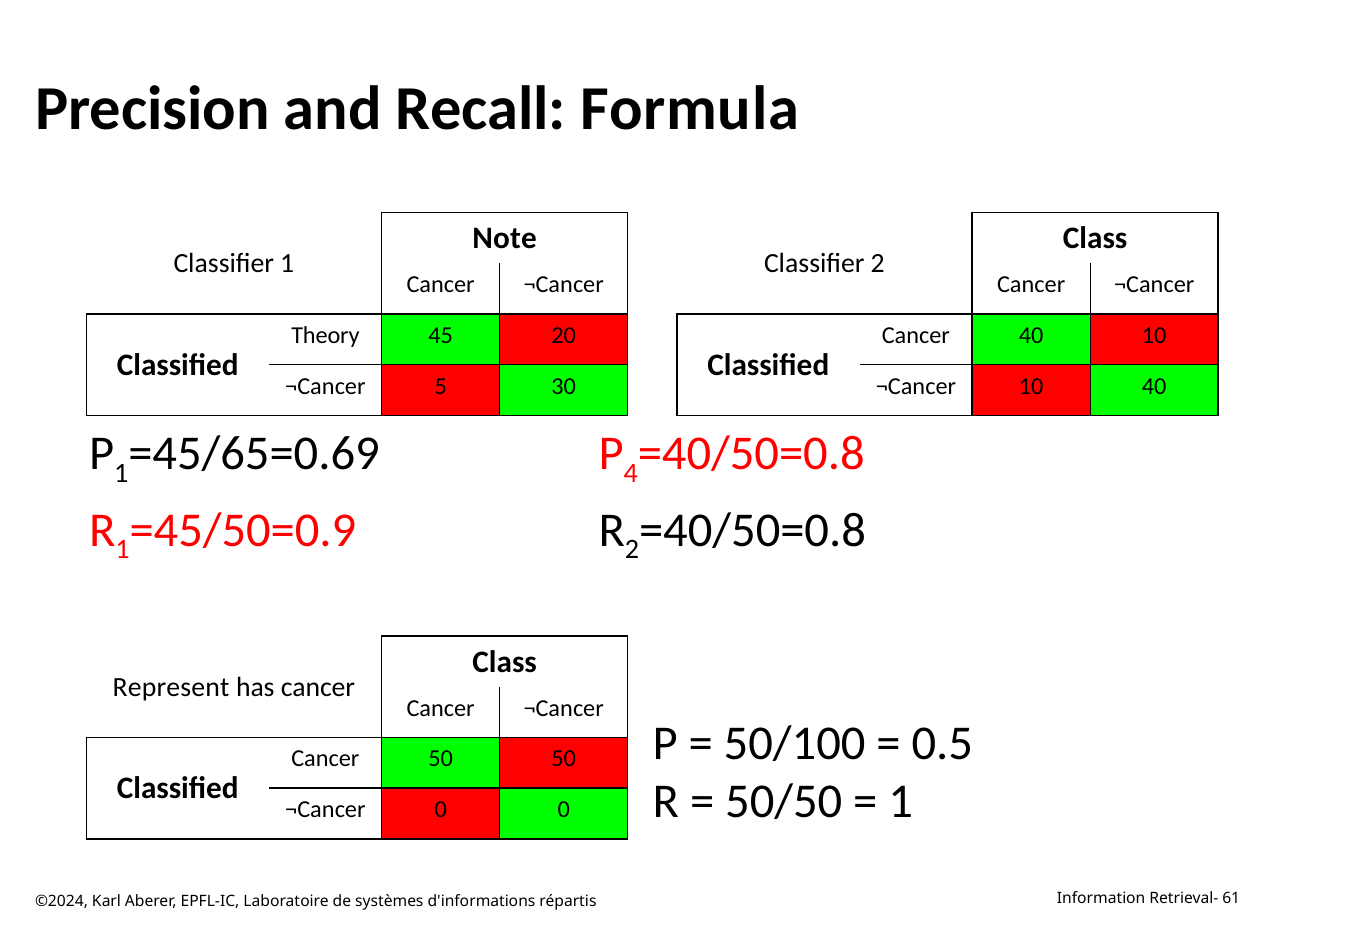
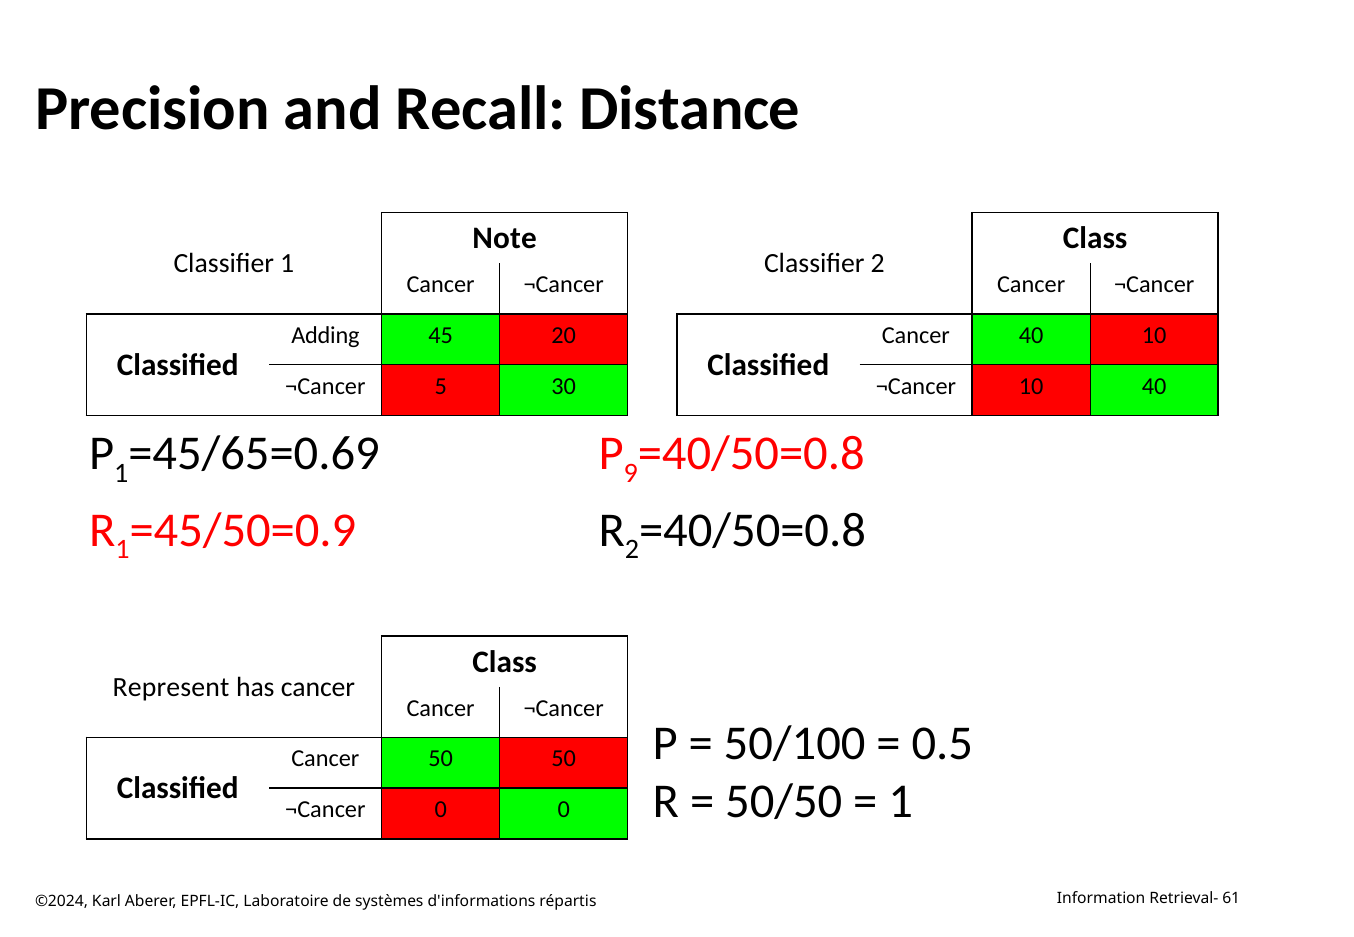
Formula: Formula -> Distance (690, 108)
Theory: Theory -> Adding (325, 335)
4: 4 -> 9 (631, 473)
